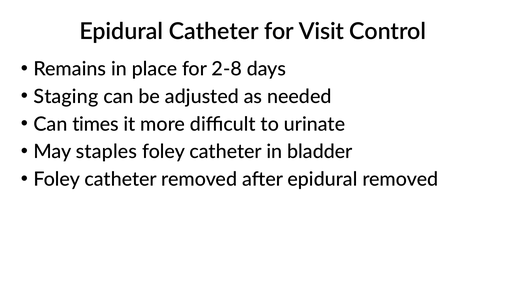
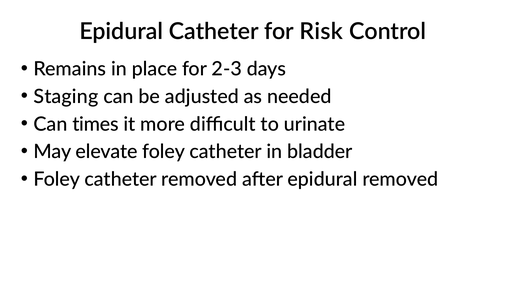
Visit: Visit -> Risk (321, 31)
2-8: 2-8 -> 2-3 (227, 69)
staples: staples -> elevate (107, 152)
